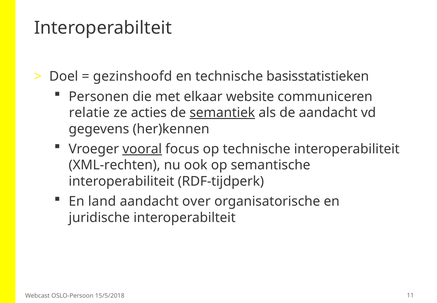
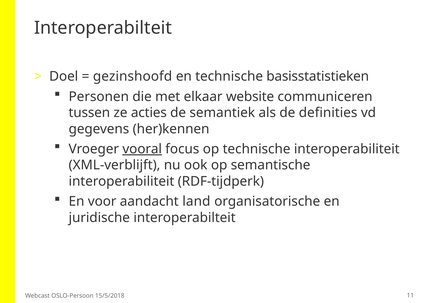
relatie: relatie -> tussen (89, 113)
semantiek underline: present -> none (222, 113)
de aandacht: aandacht -> definities (328, 113)
XML-rechten: XML-rechten -> XML-verblijft (115, 165)
land: land -> voor (102, 201)
over: over -> land (196, 201)
